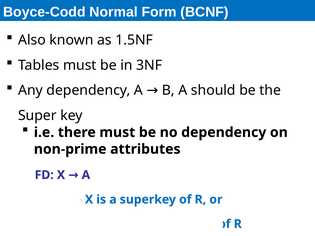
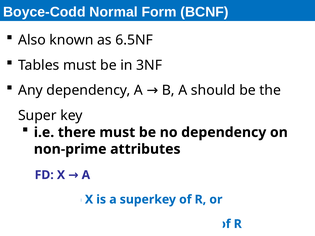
1.5NF: 1.5NF -> 6.5NF (134, 40)
